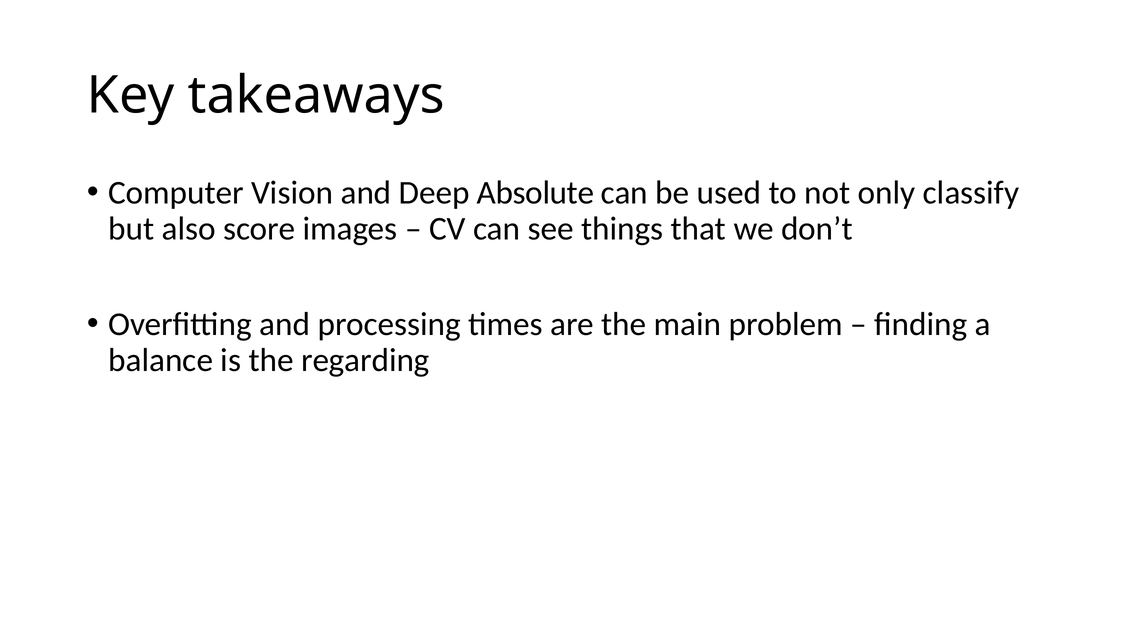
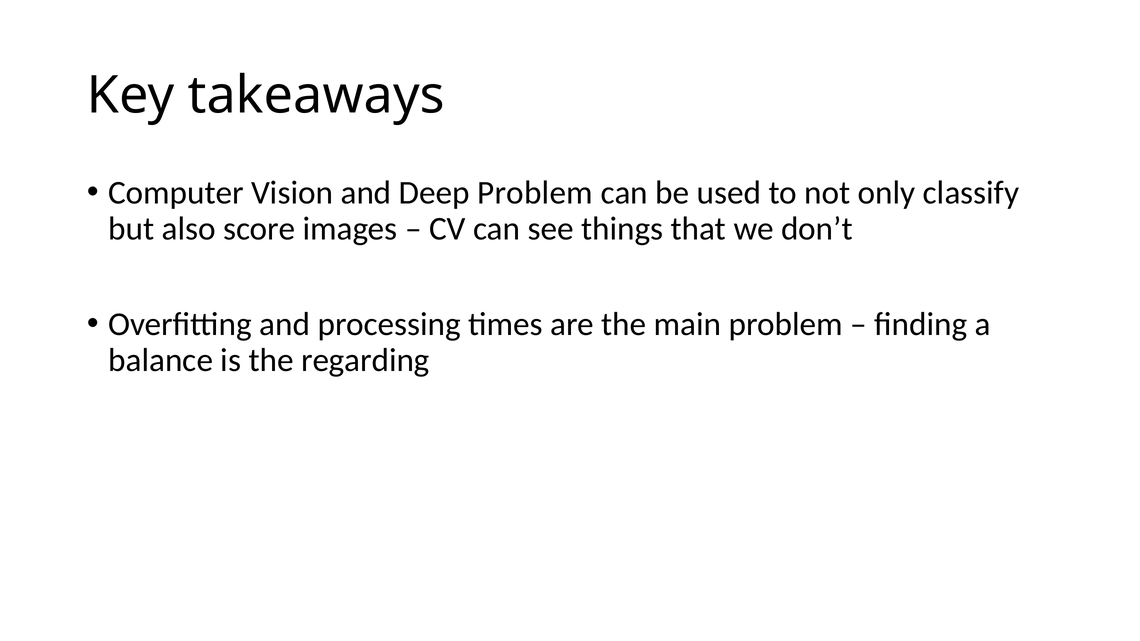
Deep Absolute: Absolute -> Problem (535, 193)
